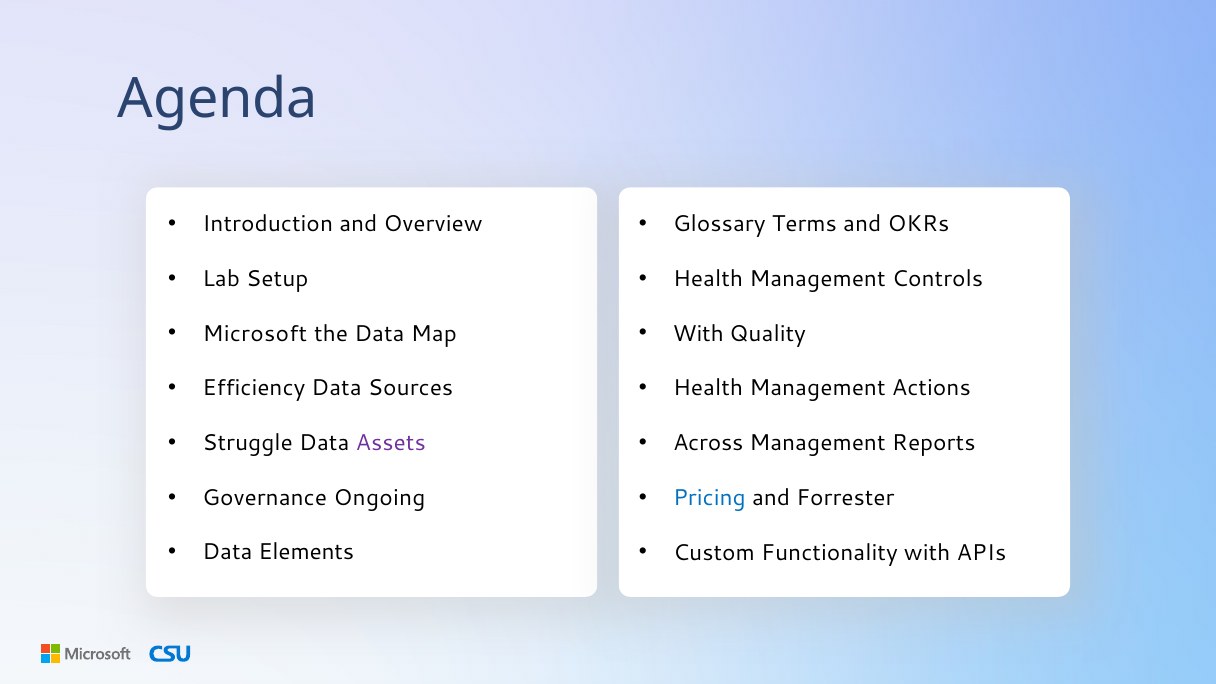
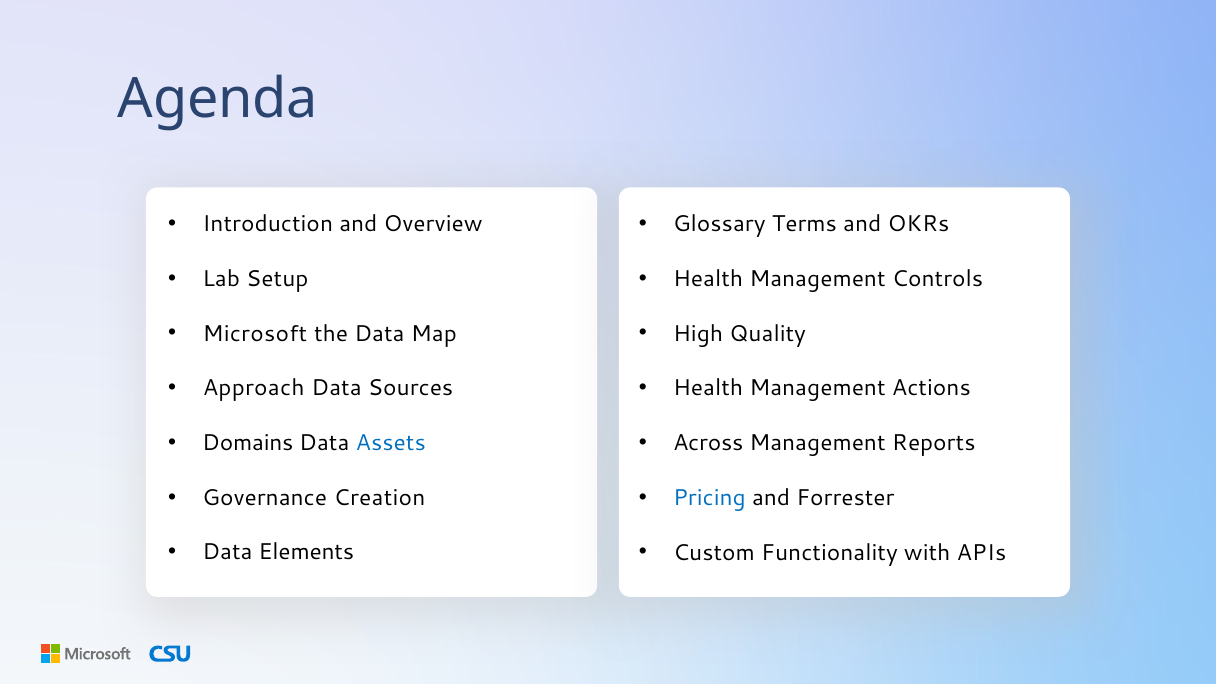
With: With -> High (698, 334)
Efficiency: Efficiency -> Approach (254, 388)
Struggle: Struggle -> Domains (248, 443)
Assets colour: purple -> blue (391, 443)
Ongoing: Ongoing -> Creation (380, 498)
